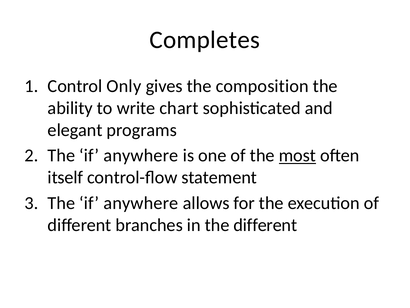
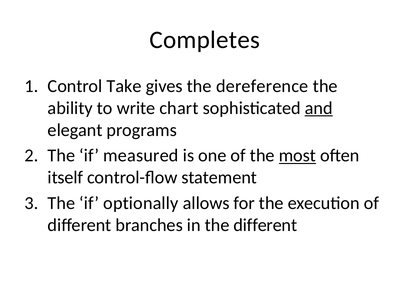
Only: Only -> Take (124, 86)
composition: composition -> dereference (262, 86)
and underline: none -> present (319, 108)
anywhere: anywhere -> measured (141, 155)
anywhere: anywhere -> optionally (141, 203)
